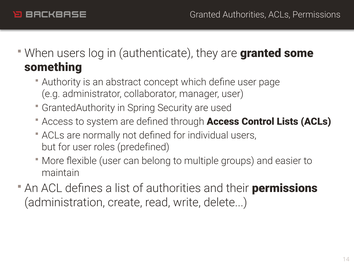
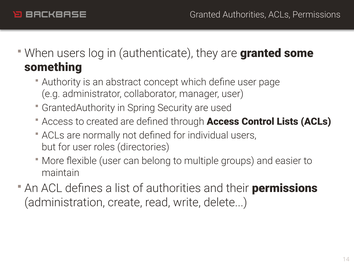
system: system -> created (102, 121)
predefined: predefined -> directories (143, 147)
